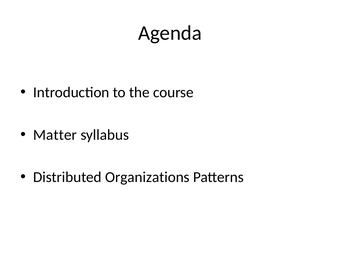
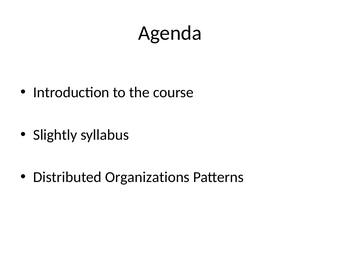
Matter: Matter -> Slightly (55, 135)
